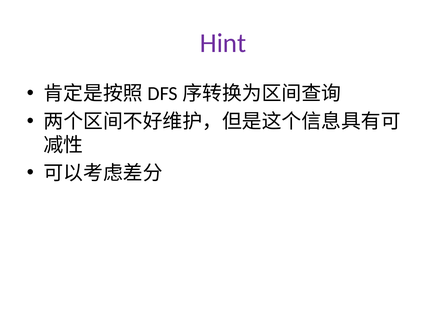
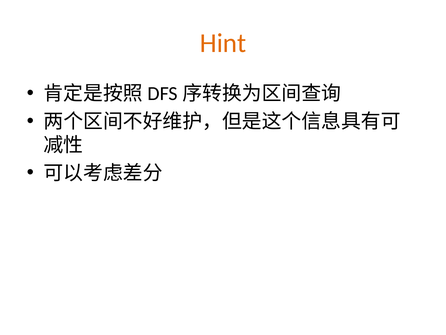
Hint colour: purple -> orange (223, 43)
